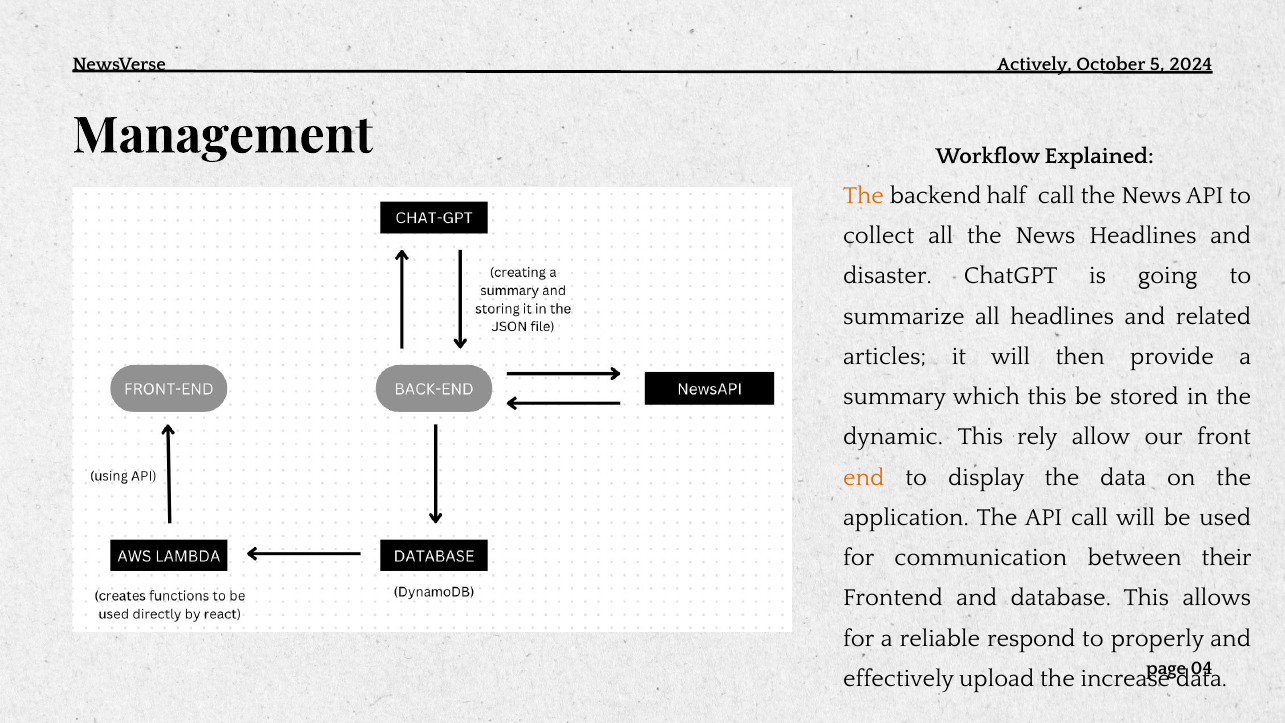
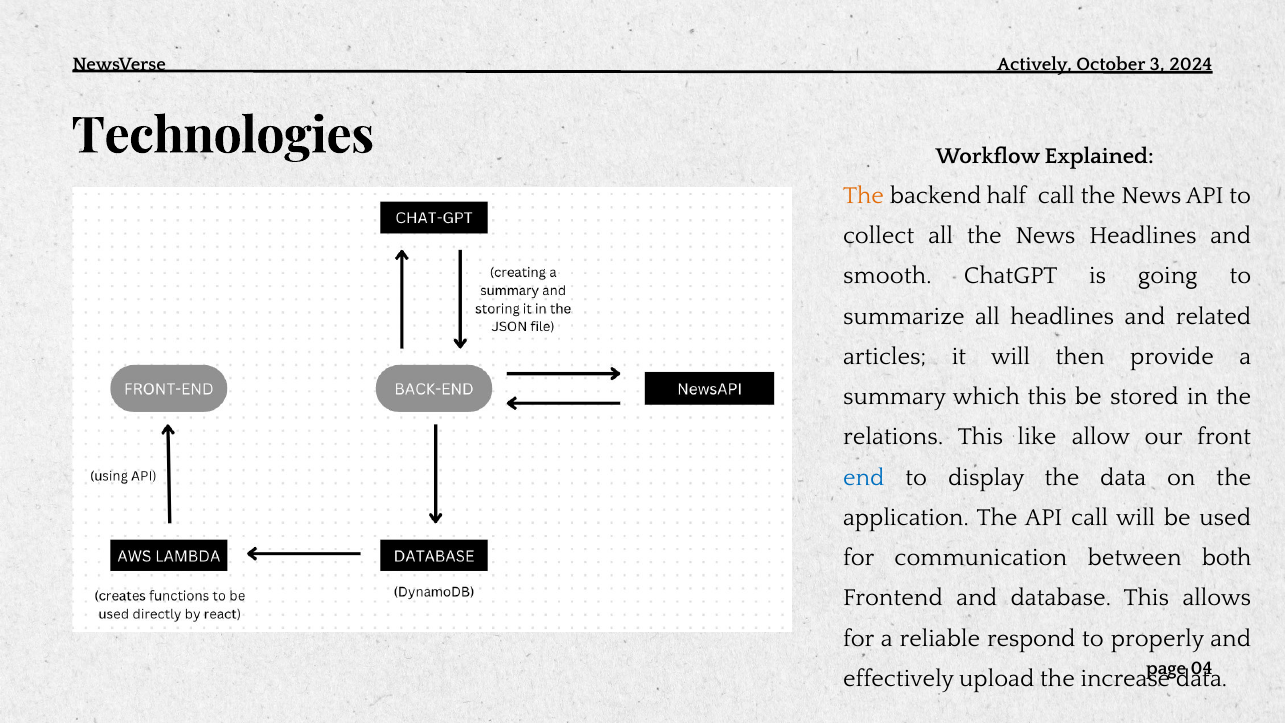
5: 5 -> 3 (1157, 65)
Management: Management -> Technologies (223, 136)
disaster: disaster -> smooth (887, 276)
dynamic: dynamic -> relations (893, 437)
rely: rely -> like (1037, 437)
end colour: orange -> blue (864, 477)
their: their -> both (1227, 558)
